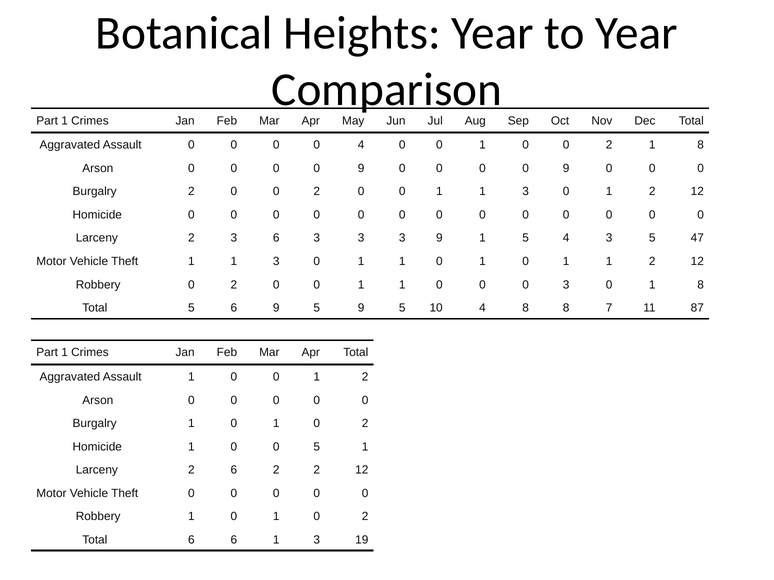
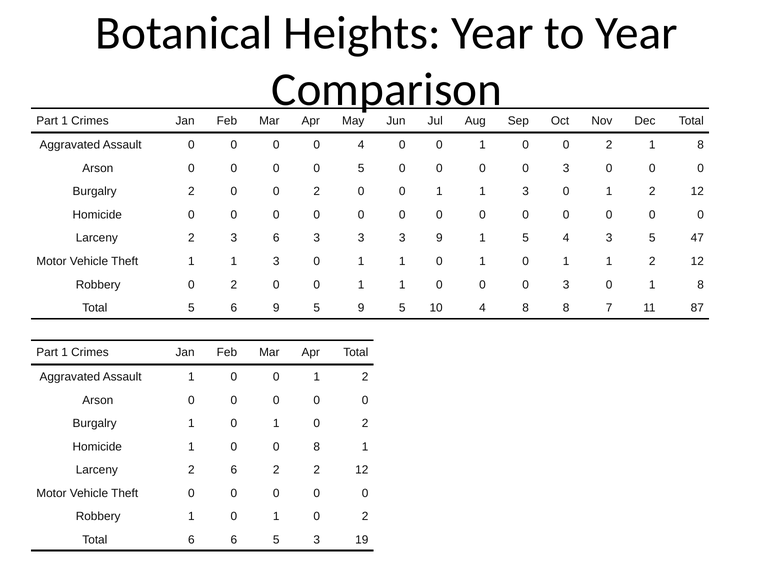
9: 9 -> 5 (361, 168)
9: 9 -> 3 (566, 168)
0 5: 5 -> 8 (317, 447)
6 1: 1 -> 5 (276, 540)
